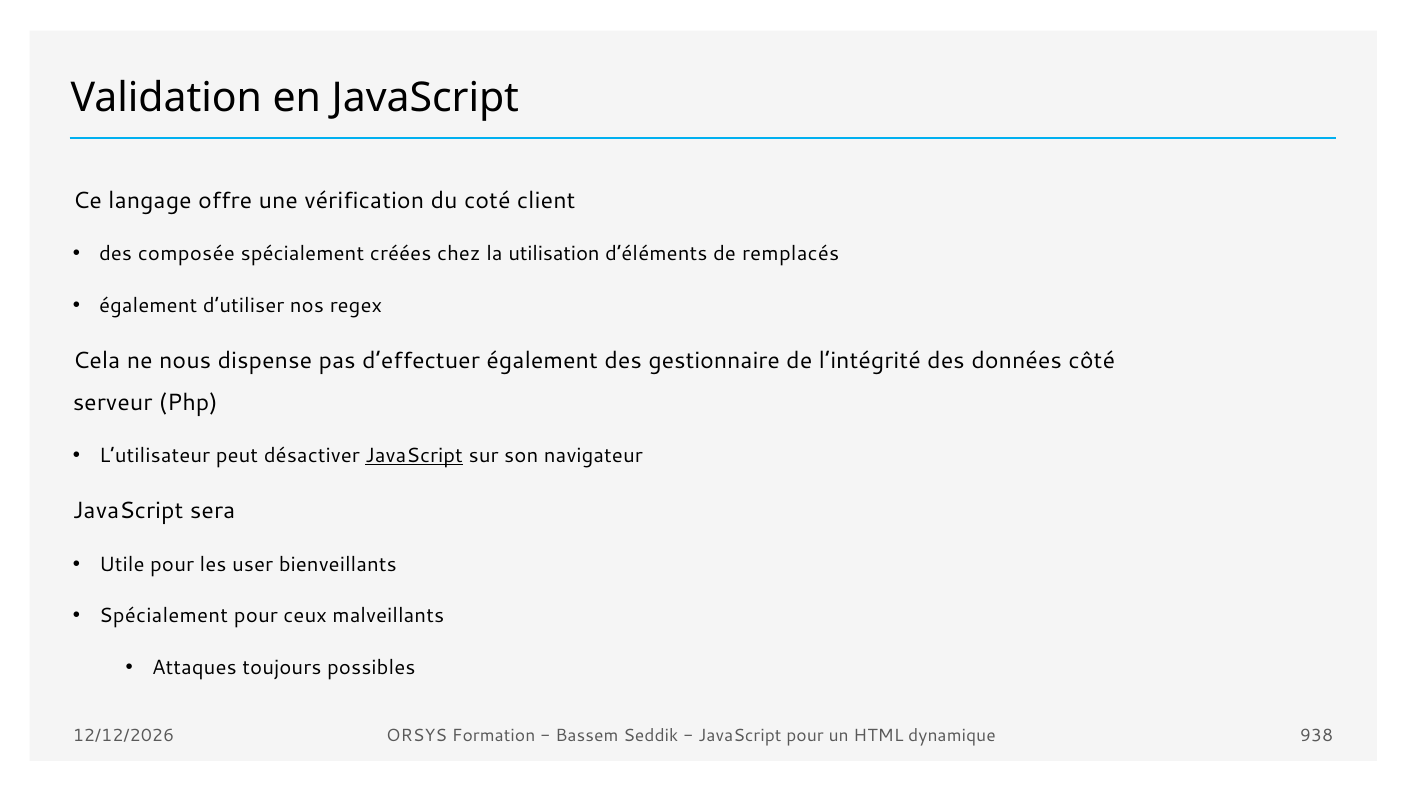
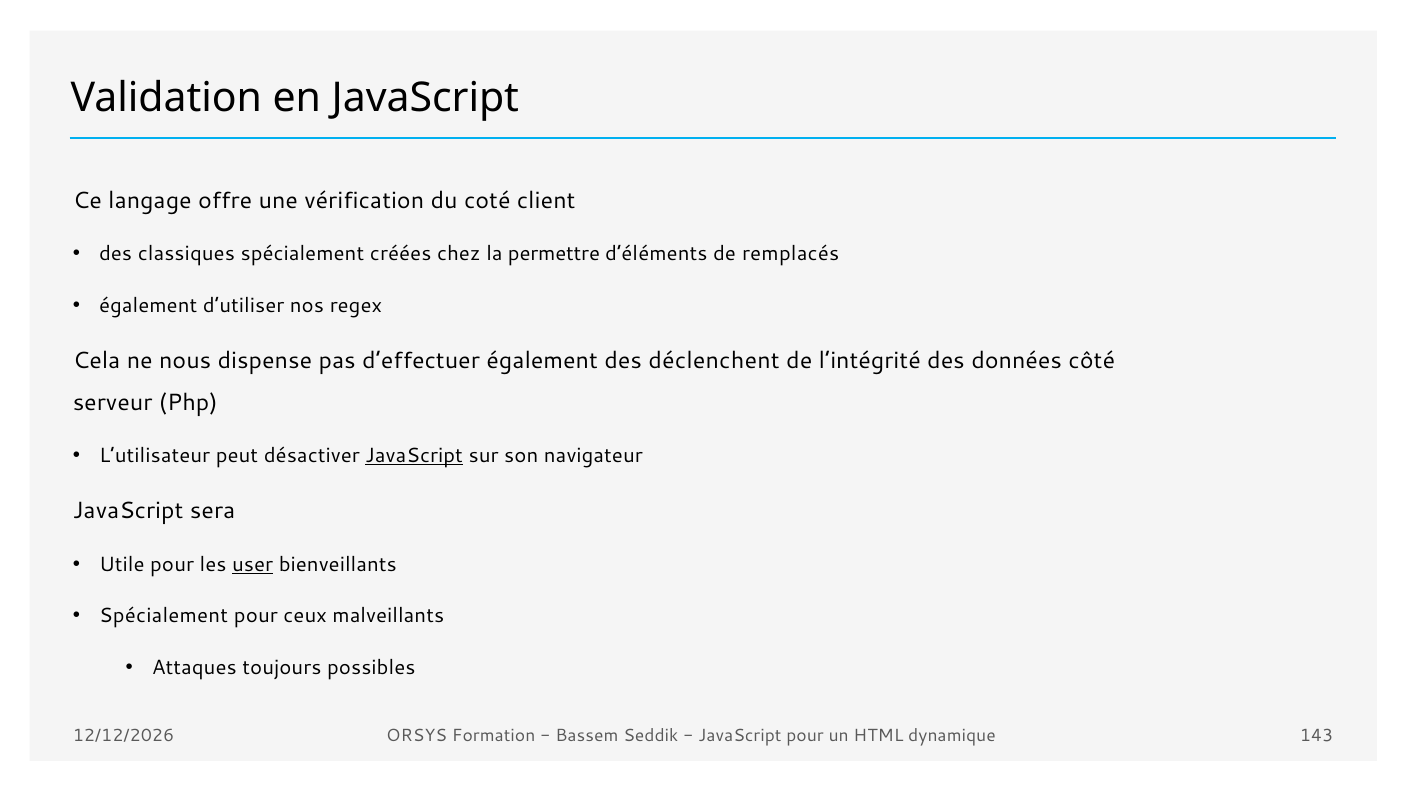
composée: composée -> classiques (186, 254)
utilisation: utilisation -> permettre (554, 254)
gestionnaire: gestionnaire -> déclenchent (714, 361)
user underline: none -> present (253, 564)
938: 938 -> 143 (1317, 736)
